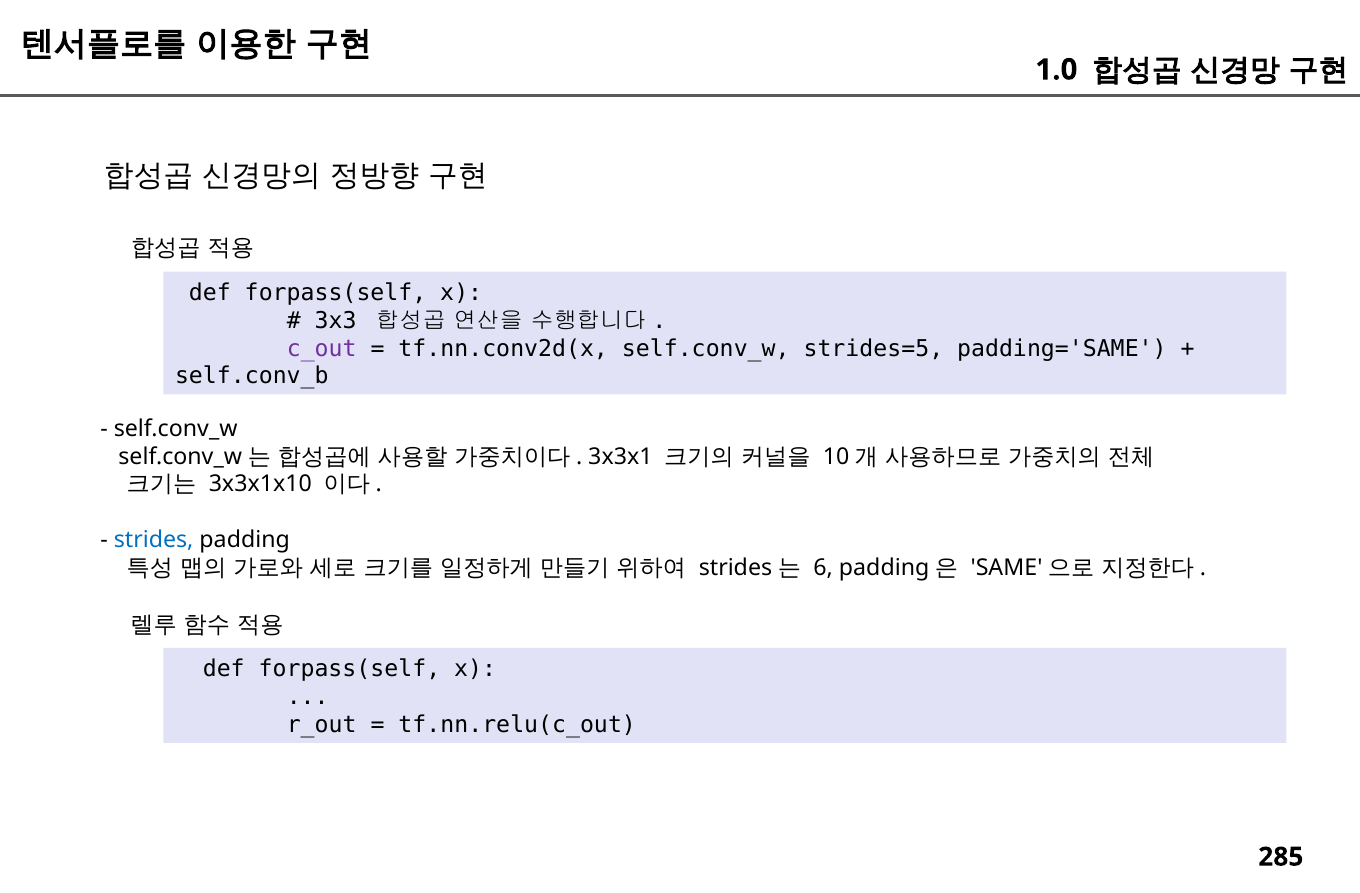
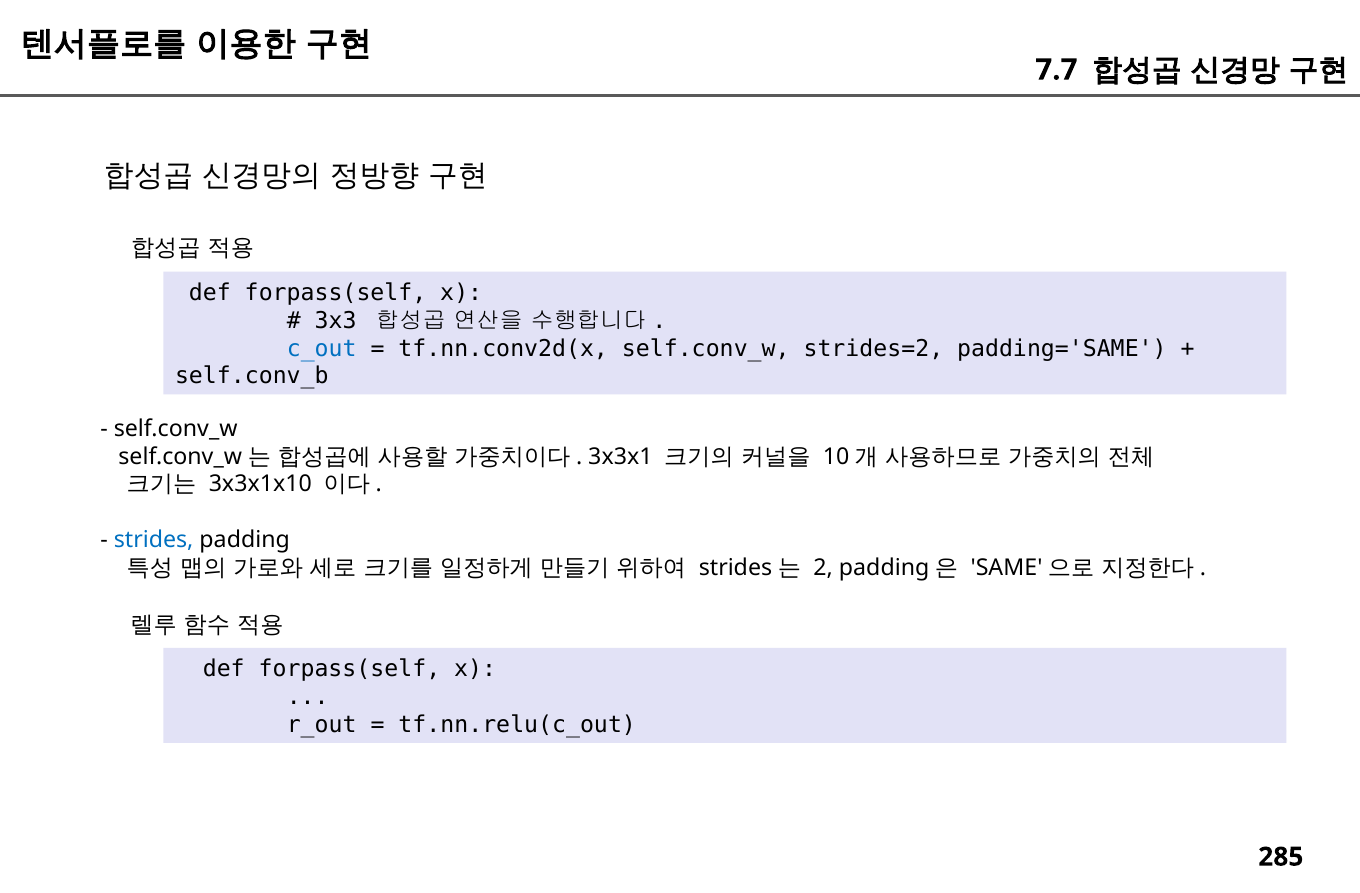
1.0: 1.0 -> 7.7 (1056, 70)
c_out colour: purple -> blue (322, 349)
strides=5: strides=5 -> strides=2 (873, 349)
6: 6 -> 2 (823, 568)
